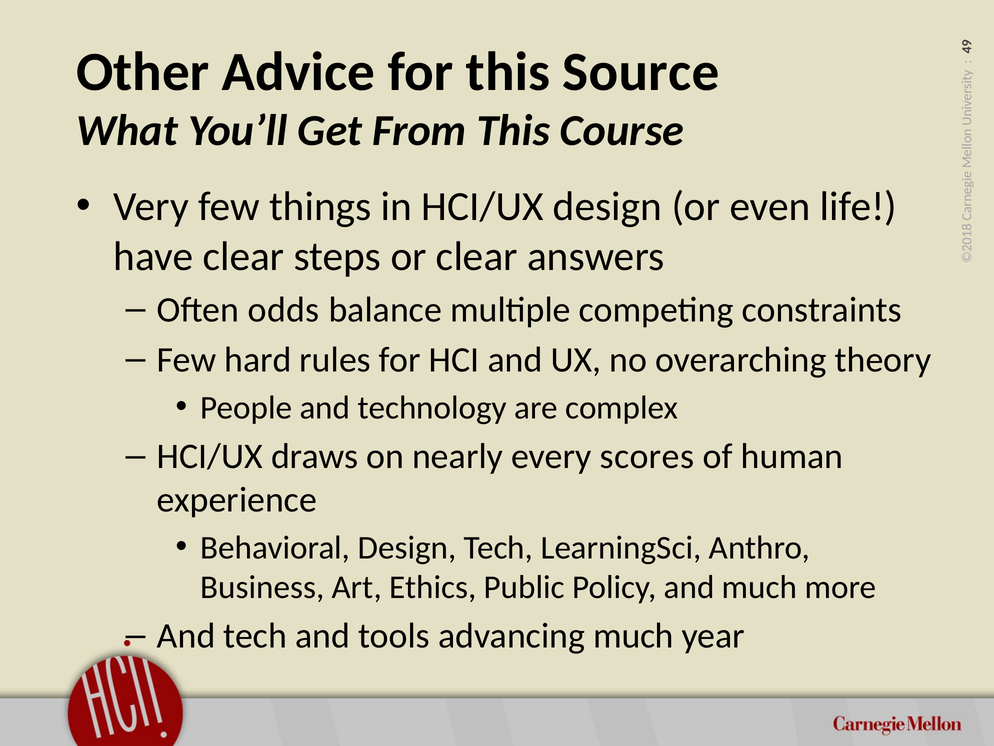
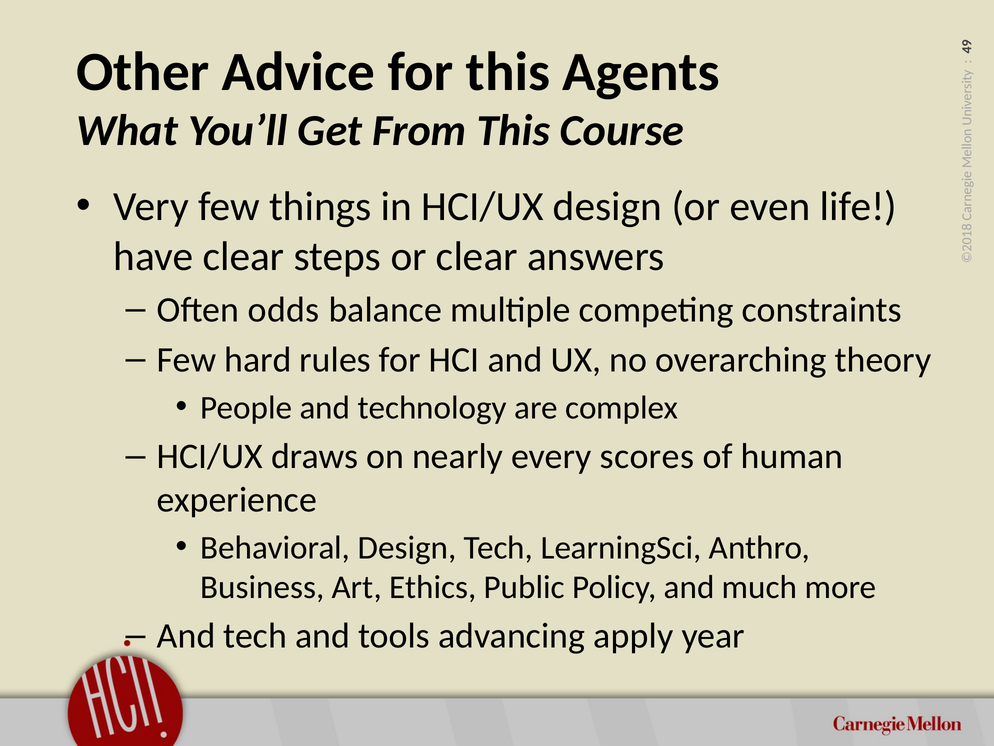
Source: Source -> Agents (641, 72)
advancing much: much -> apply (633, 636)
